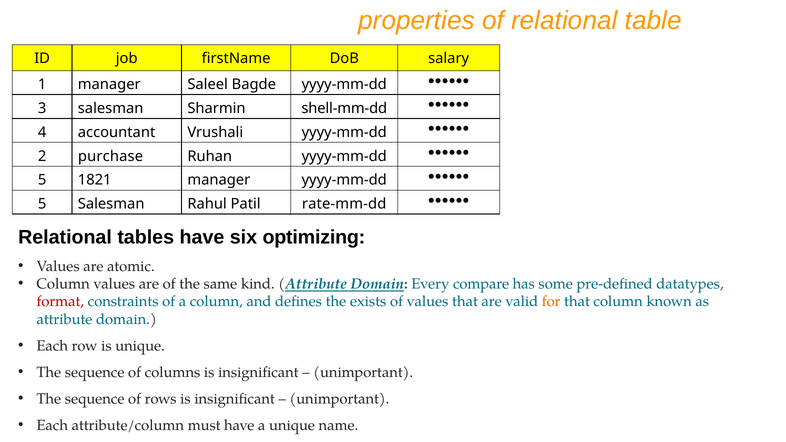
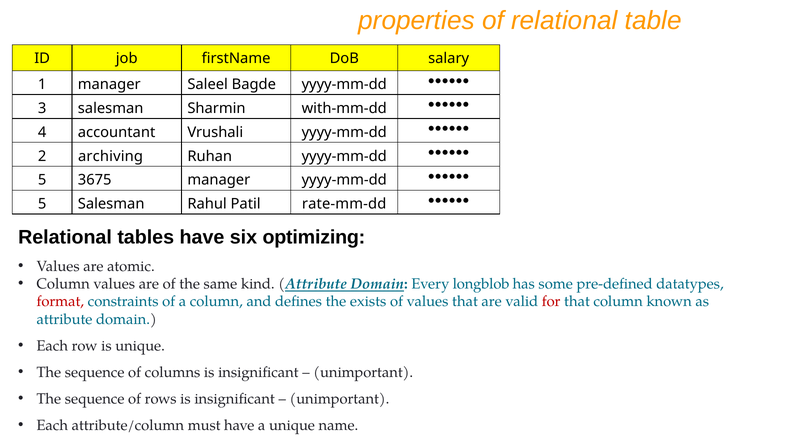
shell-mm-dd: shell-mm-dd -> with-mm-dd (344, 108)
purchase: purchase -> archiving (111, 156)
1821: 1821 -> 3675 (95, 180)
compare: compare -> longblob (481, 284)
for colour: orange -> red (551, 302)
